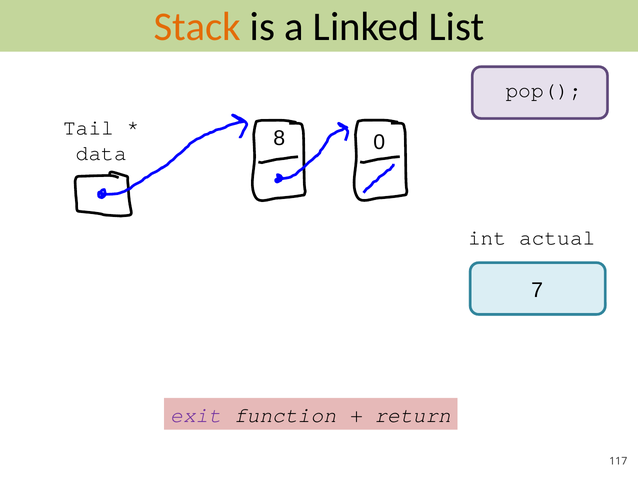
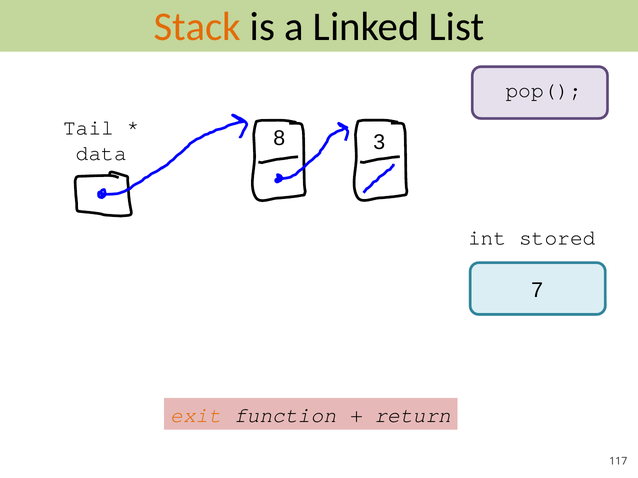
0: 0 -> 3 (379, 143)
actual: actual -> stored (557, 238)
exit colour: purple -> orange (196, 416)
